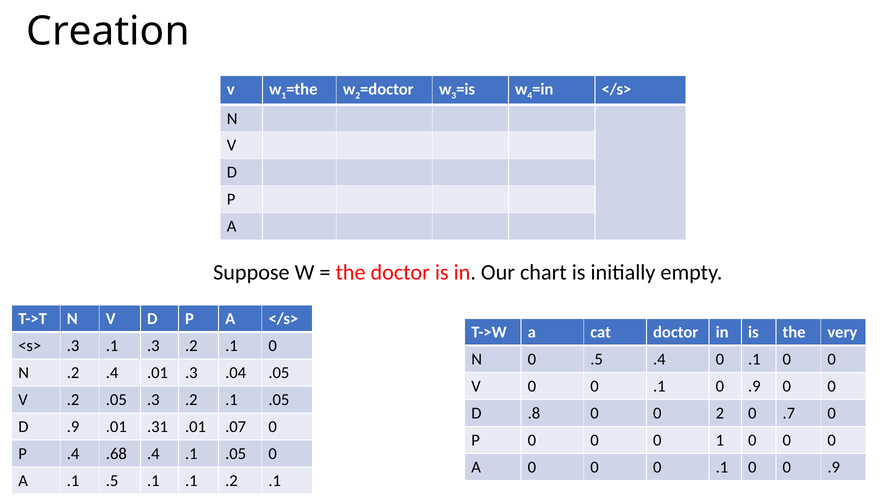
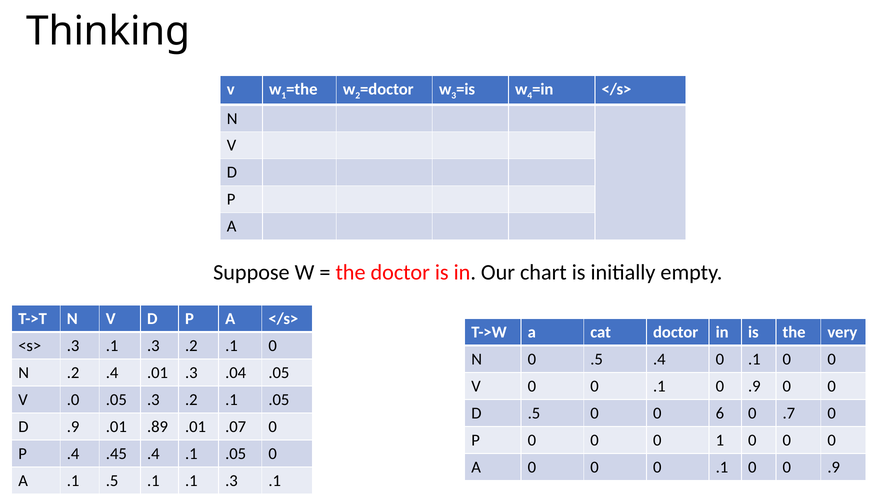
Creation: Creation -> Thinking (108, 31)
V .2: .2 -> .0 (73, 400)
D .8: .8 -> .5 (534, 413)
0 2: 2 -> 6 (720, 413)
.31: .31 -> .89 (158, 427)
.68: .68 -> .45 (116, 454)
.1 .1 .2: .2 -> .3 (231, 481)
